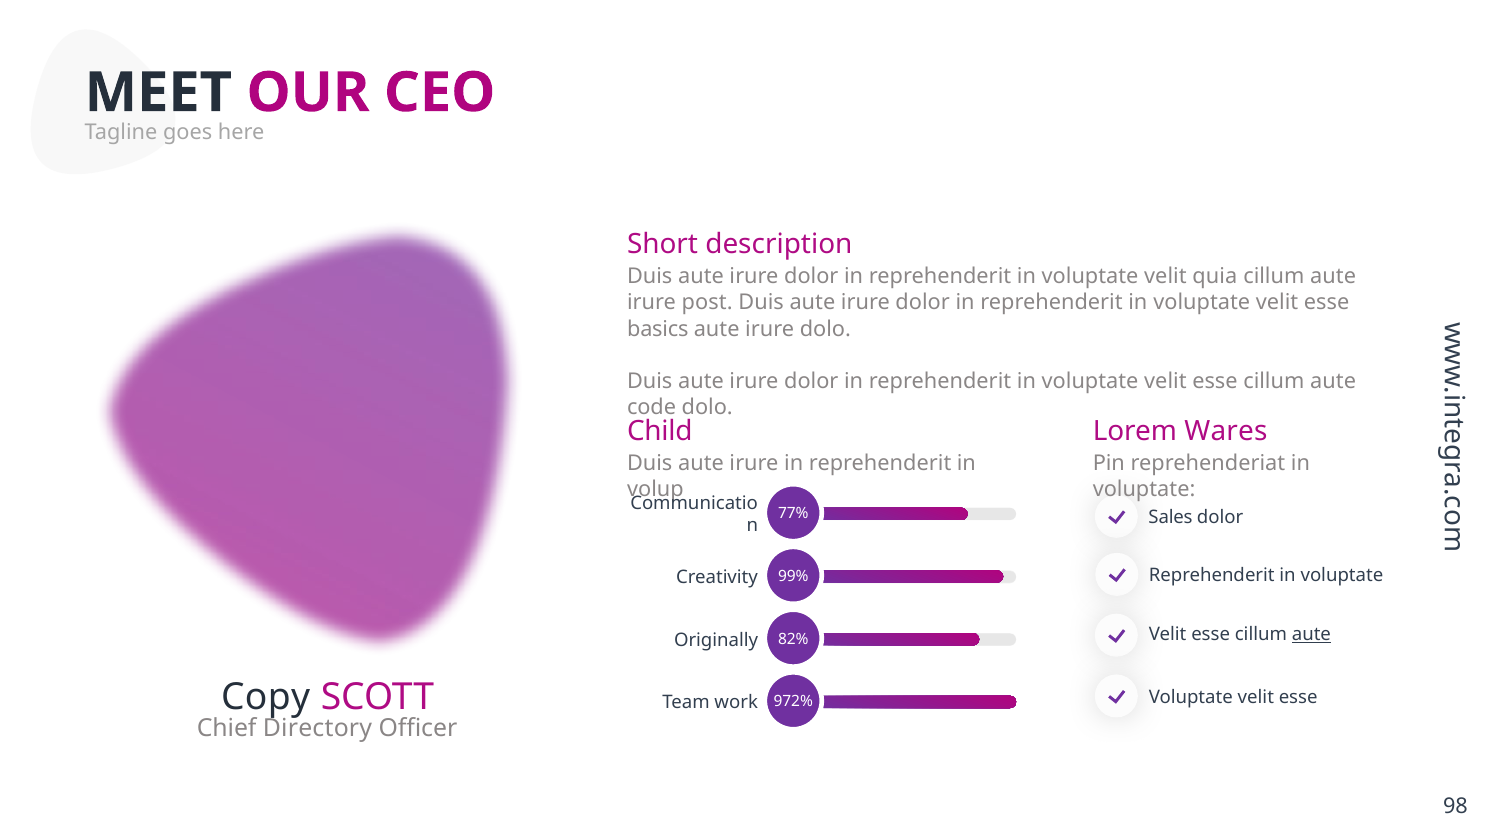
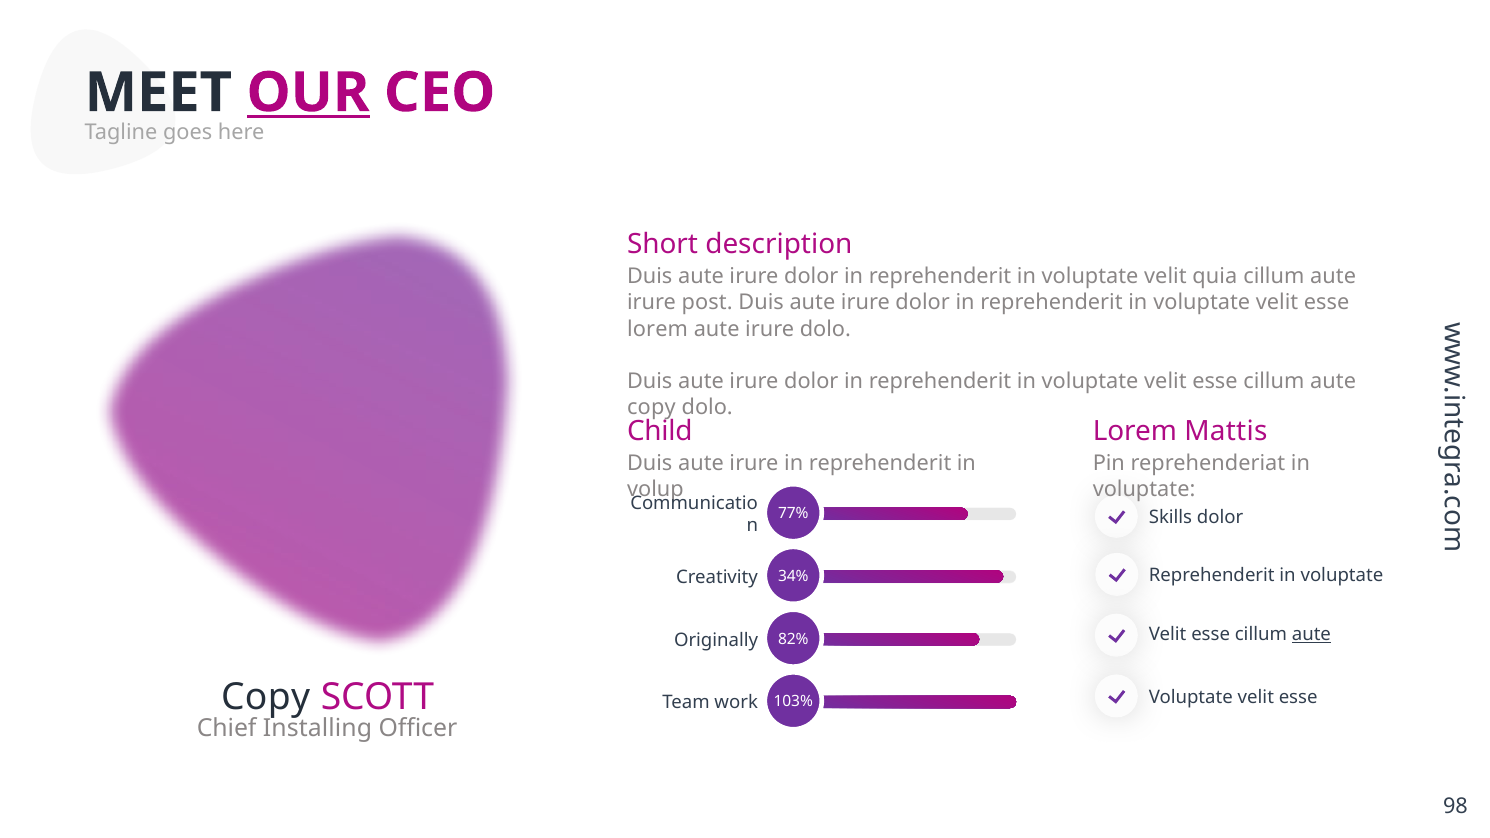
OUR underline: none -> present (308, 93)
basics: basics -> lorem (658, 329)
code: code -> copy (651, 407)
Wares: Wares -> Mattis (1226, 432)
Sales: Sales -> Skills (1170, 517)
99%: 99% -> 34% (793, 576)
972%: 972% -> 103% (793, 702)
Directory: Directory -> Installing (318, 729)
